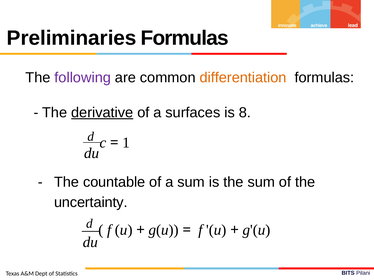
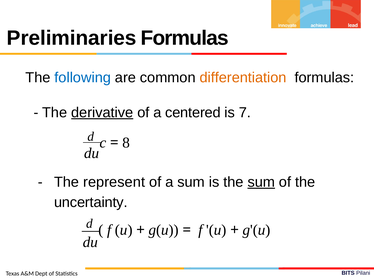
following colour: purple -> blue (83, 78)
surfaces: surfaces -> centered (193, 113)
8: 8 -> 7 (245, 113)
1: 1 -> 8 (126, 143)
countable: countable -> represent (114, 182)
sum underline: none -> present (261, 182)
